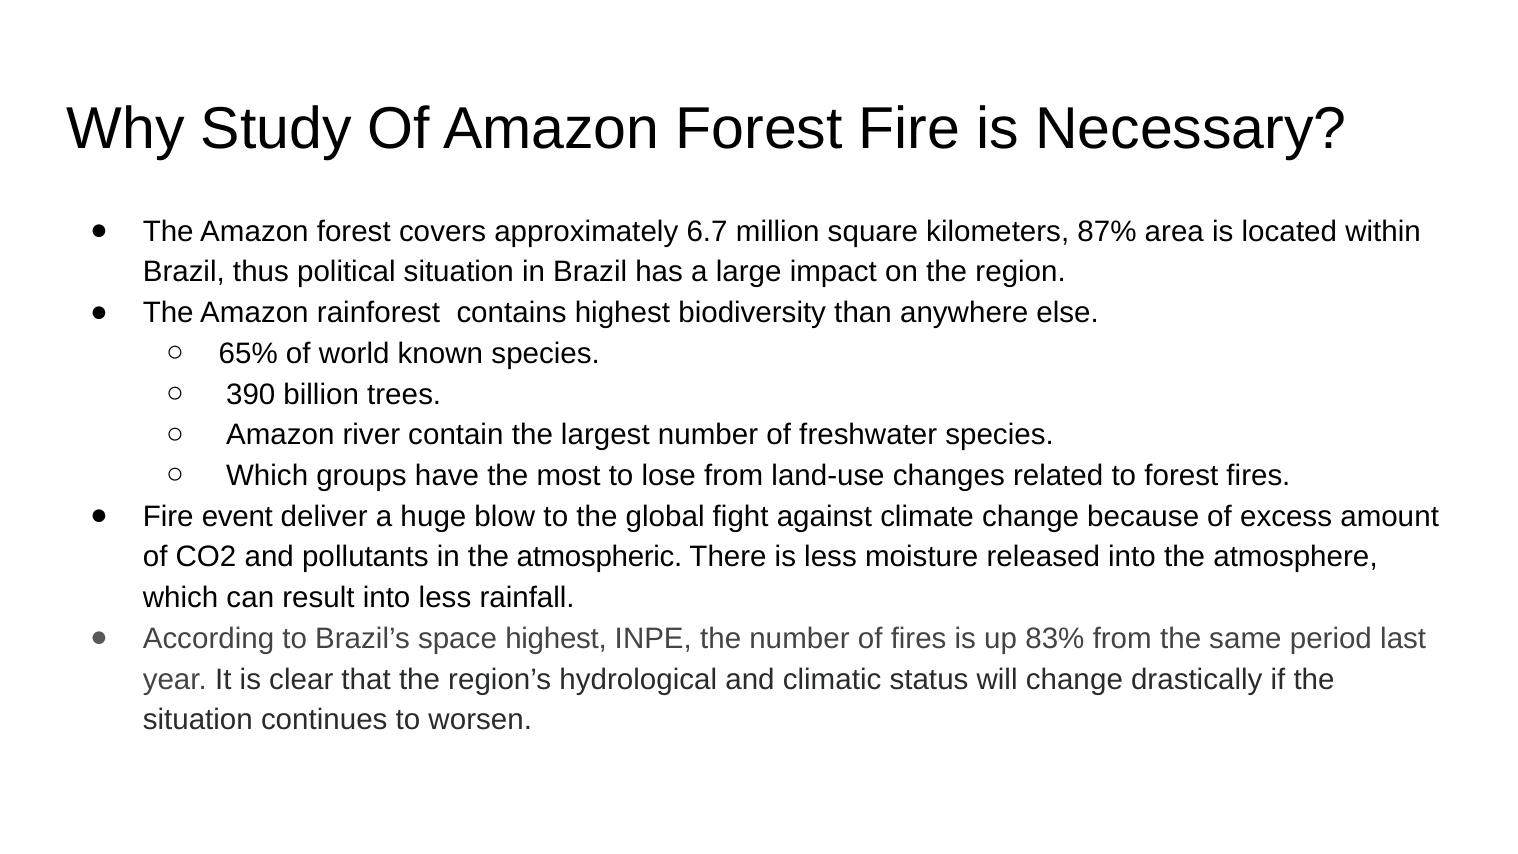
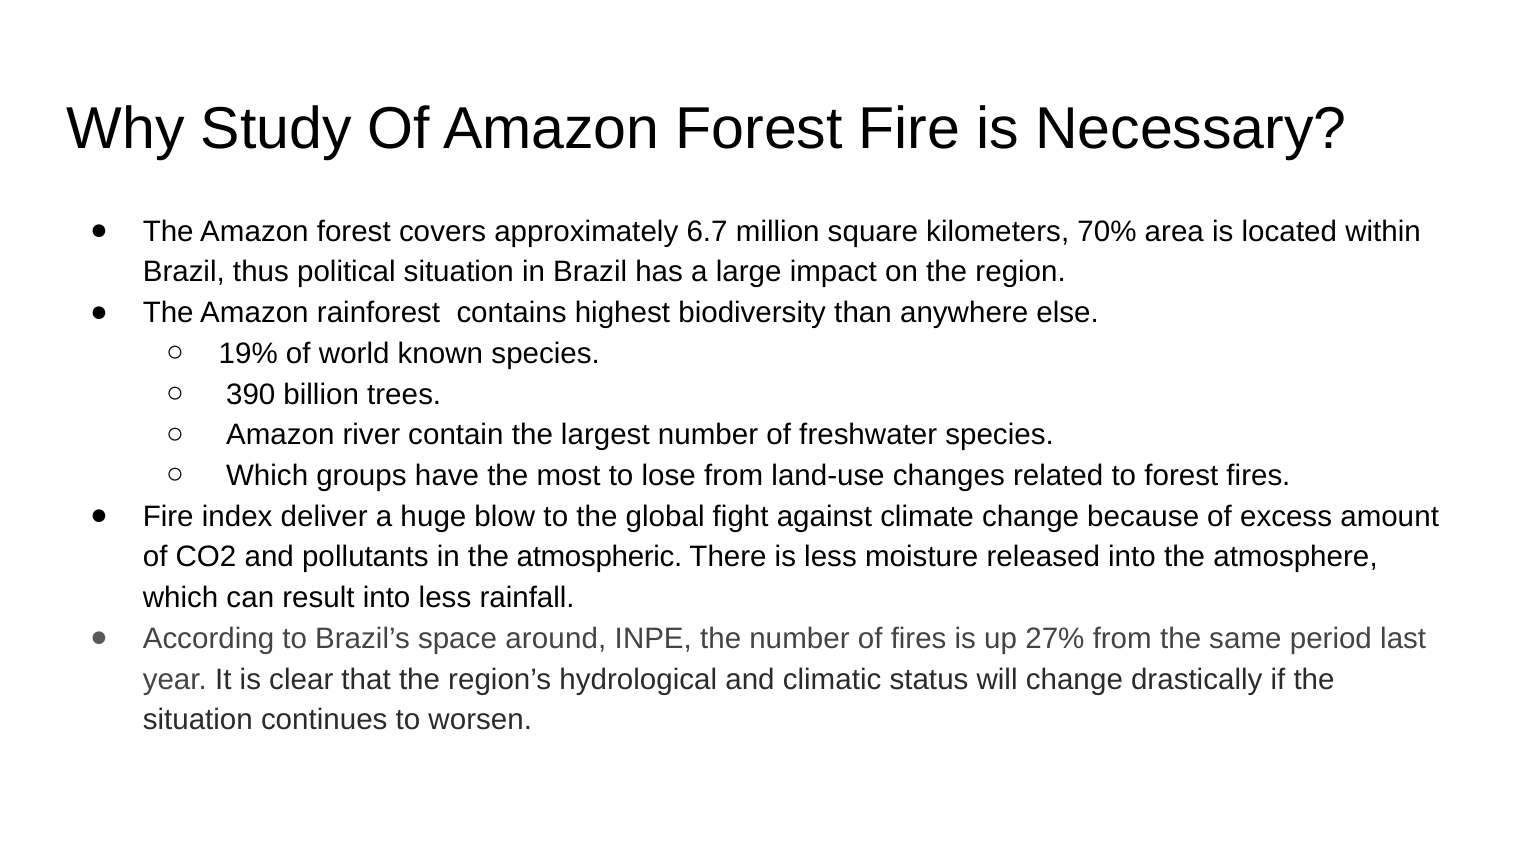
87%: 87% -> 70% (1107, 232)
65%: 65% -> 19% (248, 354)
event: event -> index (237, 516)
space highest: highest -> around (556, 639)
83%: 83% -> 27% (1055, 639)
